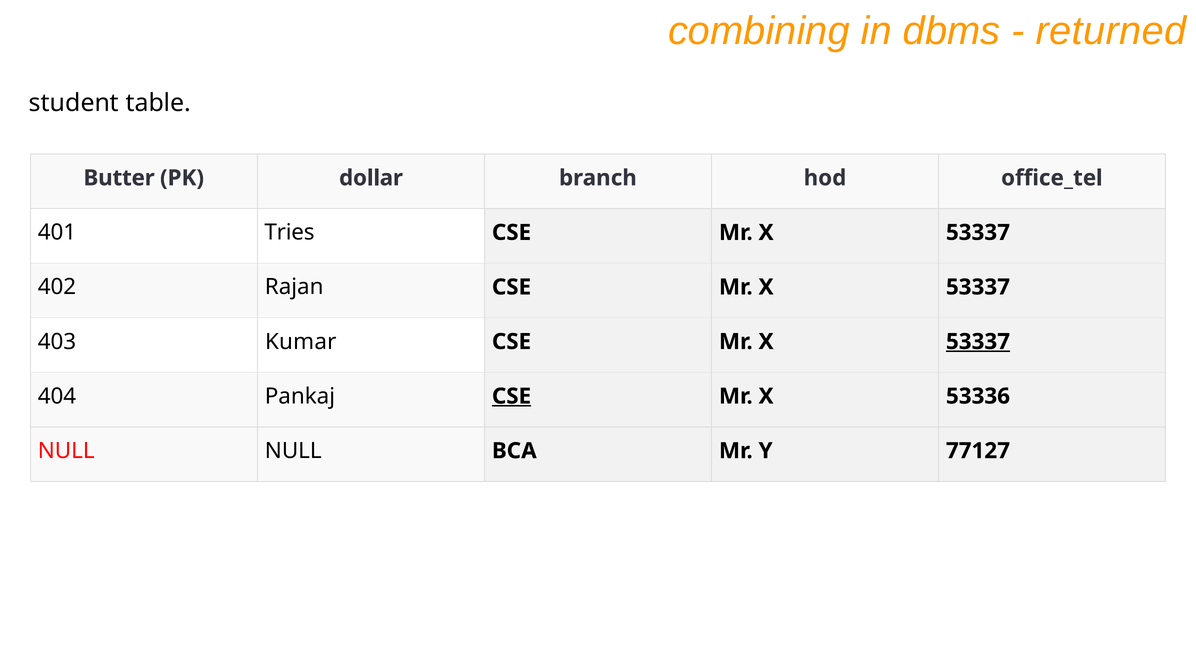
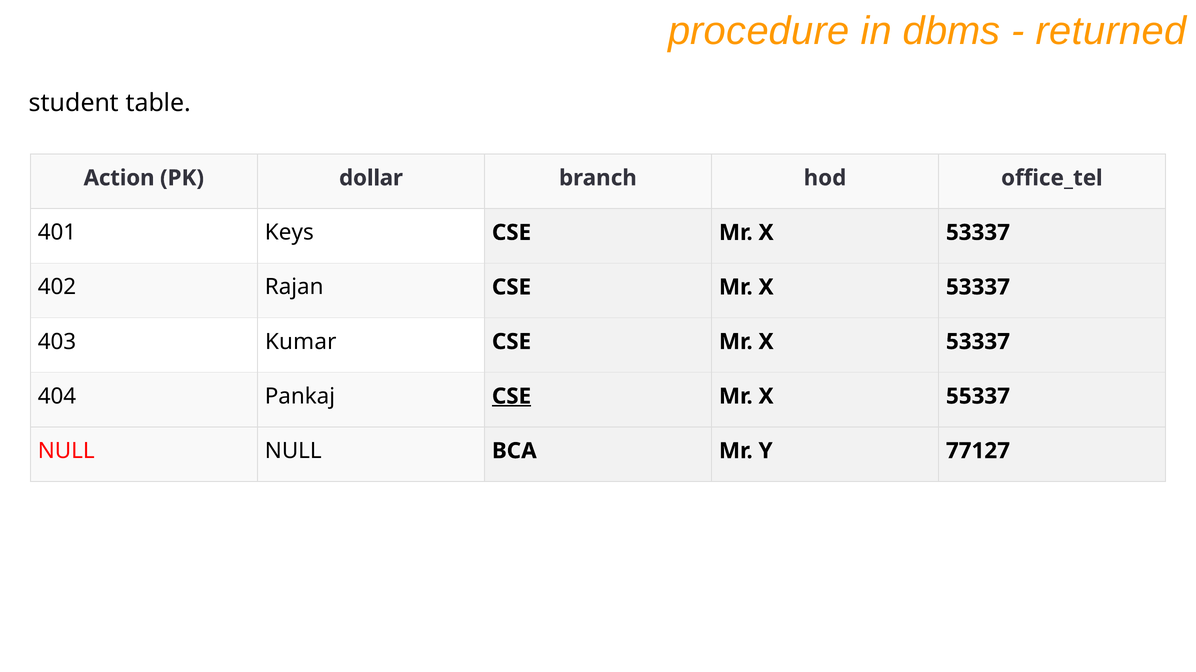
combining: combining -> procedure (759, 31)
Butter: Butter -> Action (119, 178)
Tries: Tries -> Keys (289, 233)
53337 underline: present -> none (978, 342)
53336: 53336 -> 55337 (978, 397)
